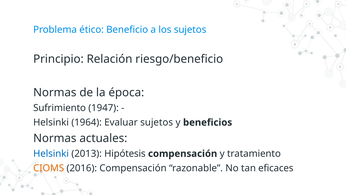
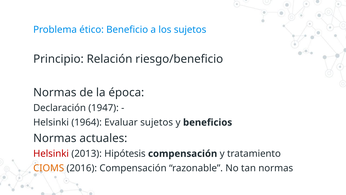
Sufrimiento: Sufrimiento -> Declaración (60, 108)
Helsinki colour: blue -> red (51, 153)
tan eficaces: eficaces -> normas (276, 168)
